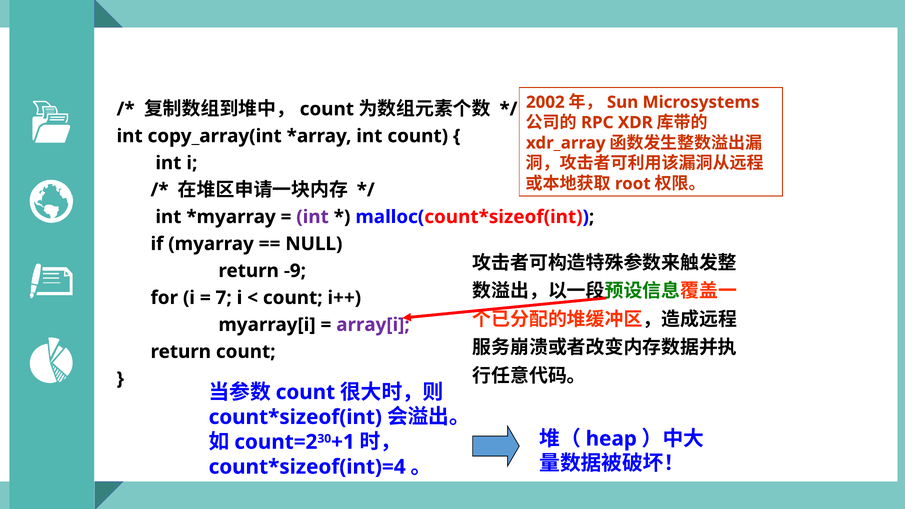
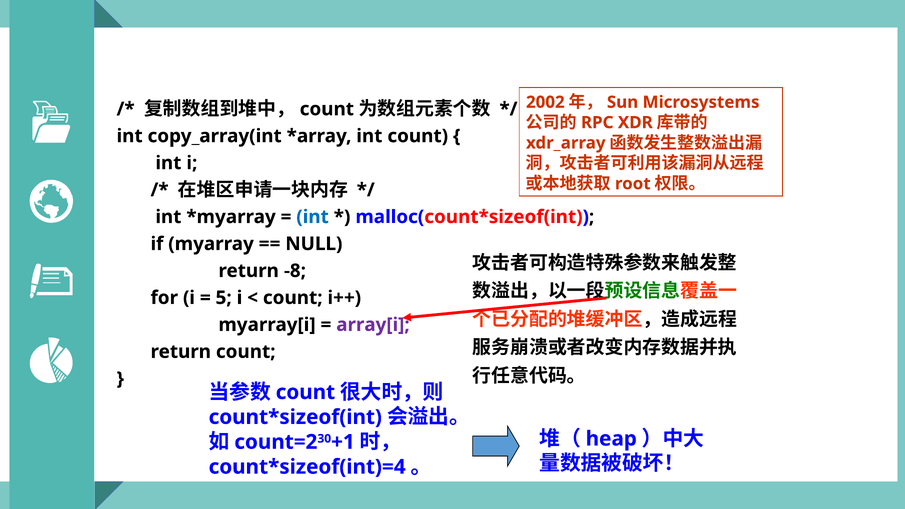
int colour: purple -> blue (313, 217)
-9: -9 -> -8 (295, 271)
7: 7 -> 5 (224, 298)
